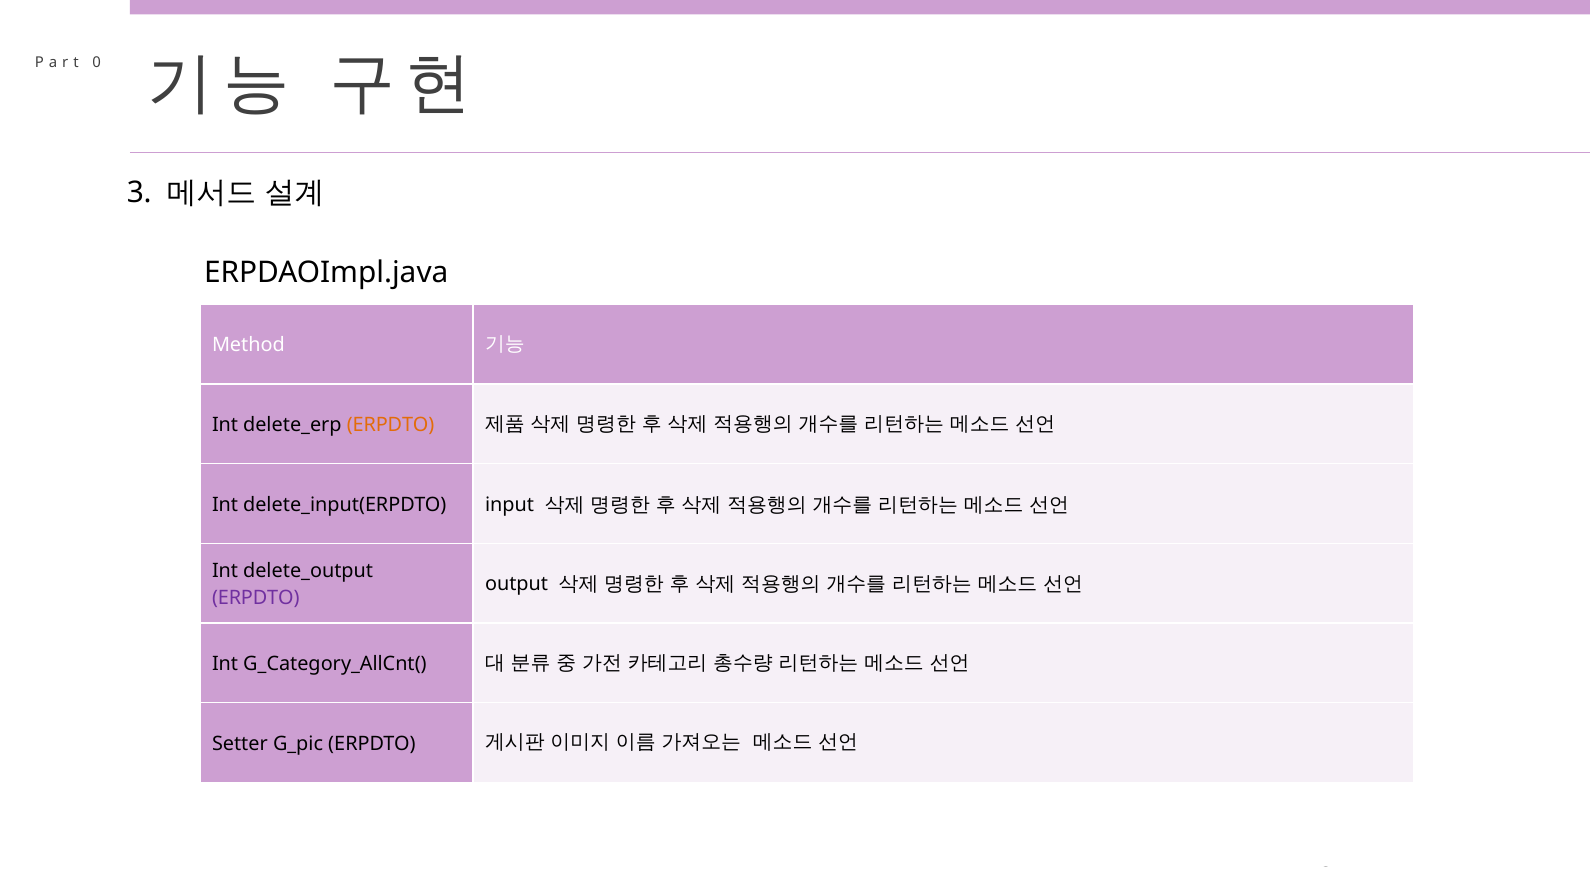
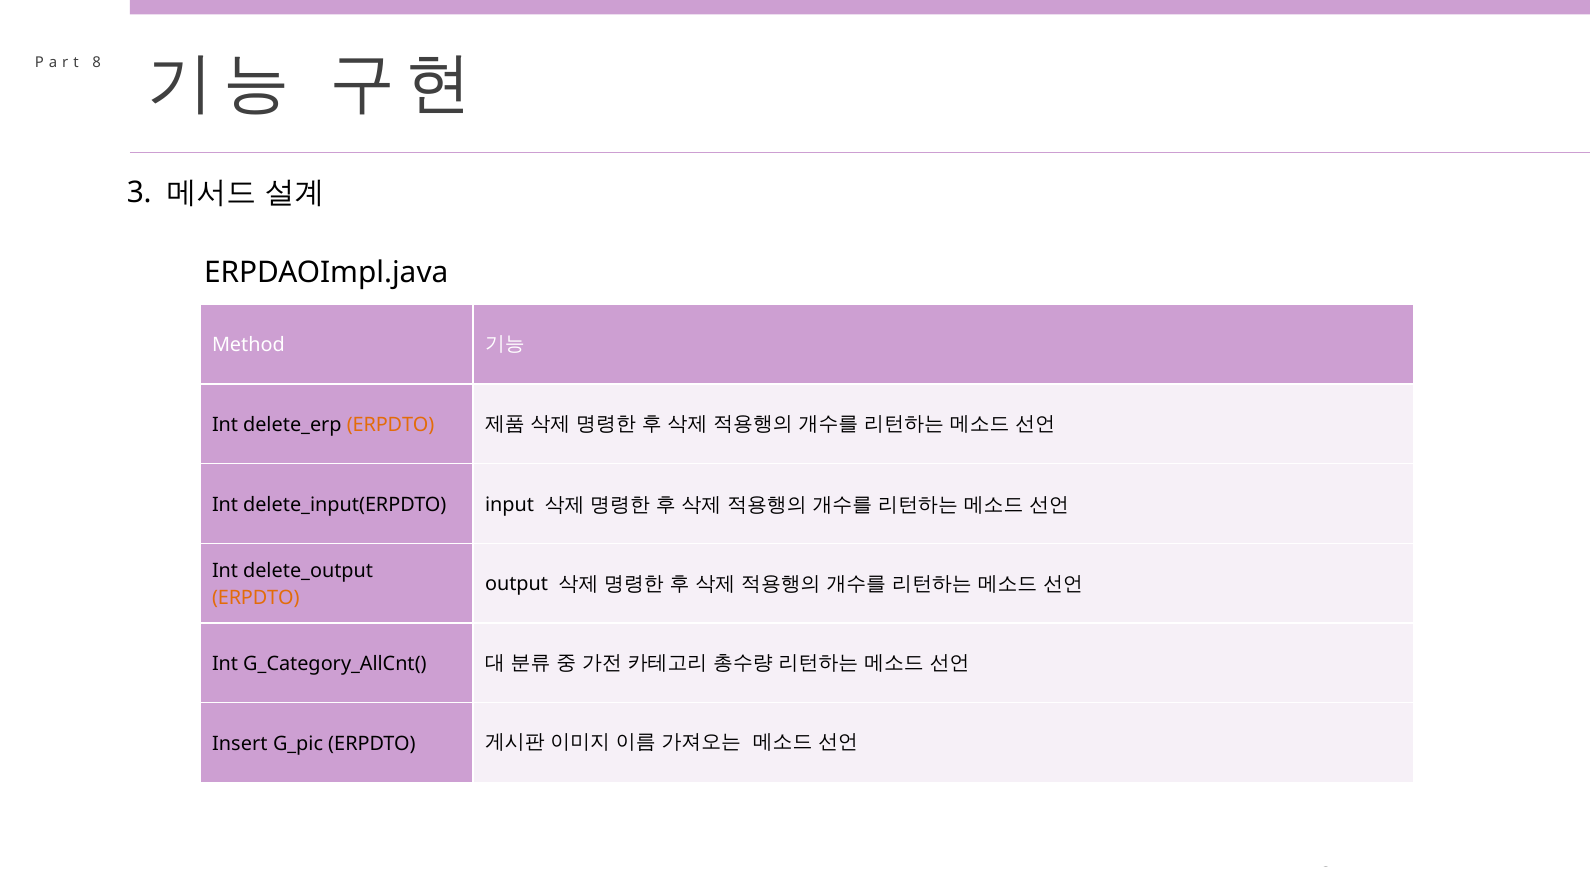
0: 0 -> 8 (97, 63)
ERPDTO colour: purple -> orange (256, 598)
Setter: Setter -> Insert (240, 744)
